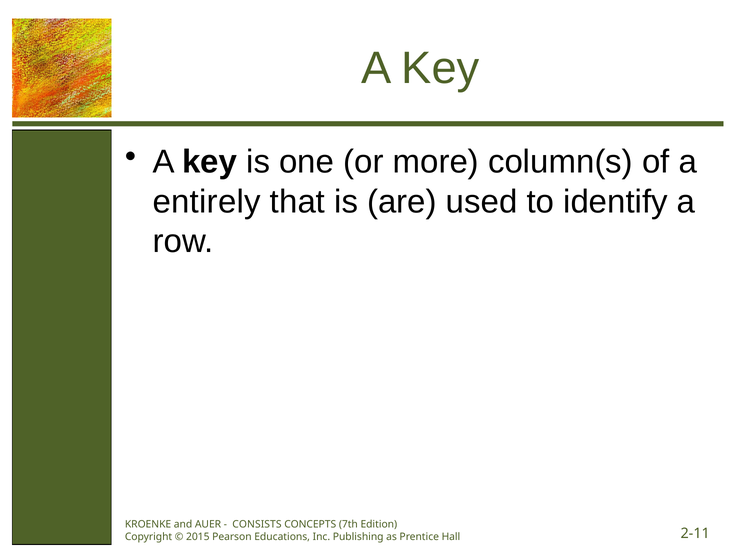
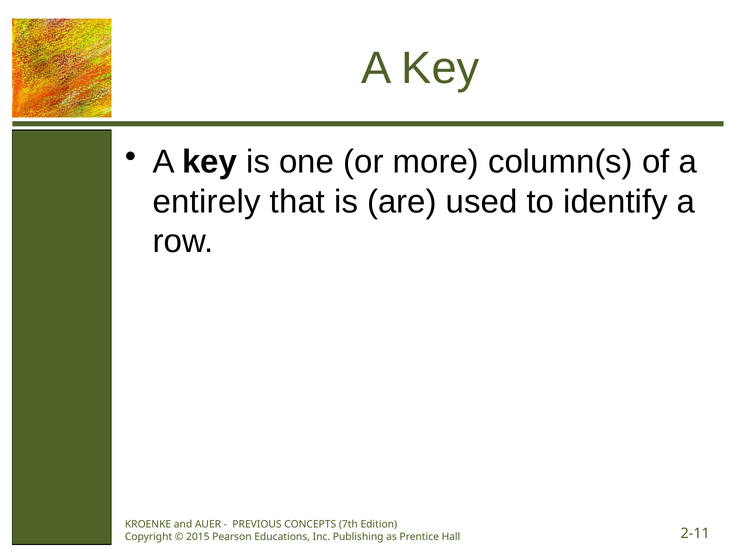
CONSISTS: CONSISTS -> PREVIOUS (257, 524)
